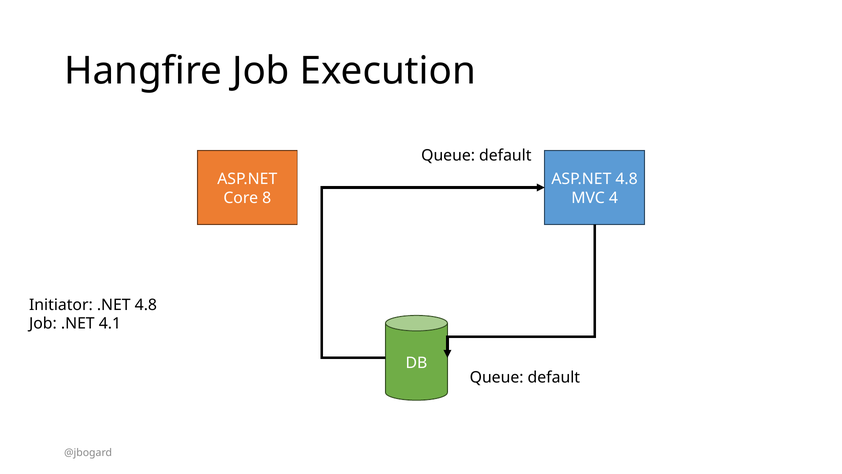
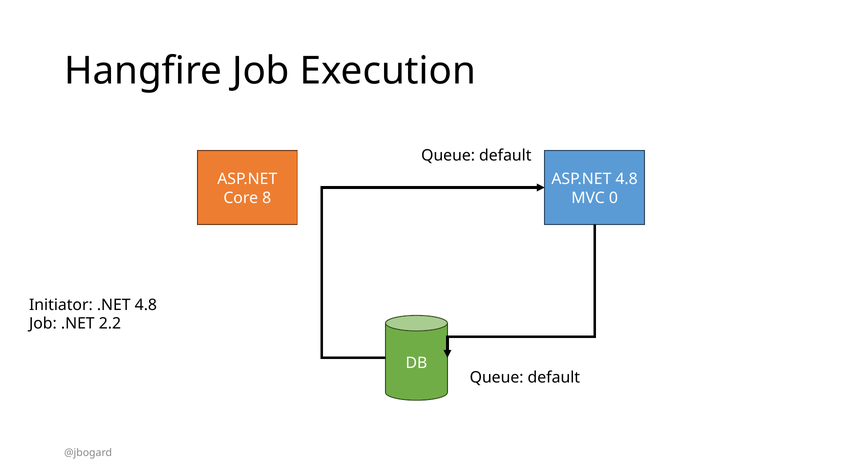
4: 4 -> 0 (613, 198)
4.1: 4.1 -> 2.2 (110, 323)
